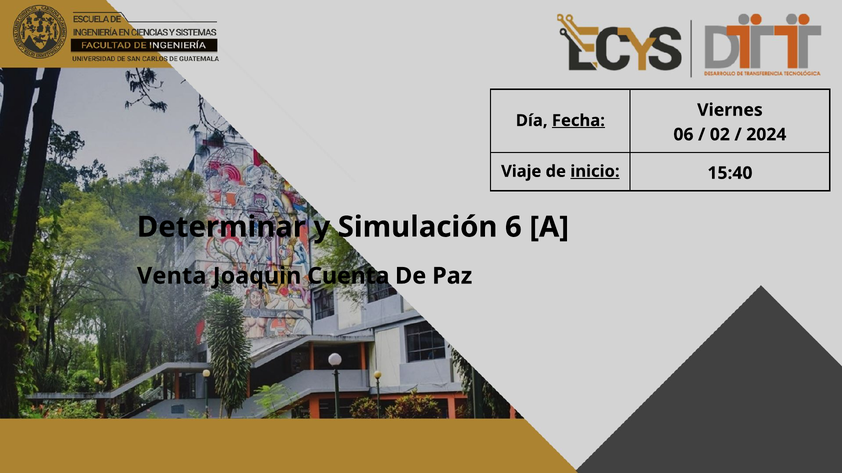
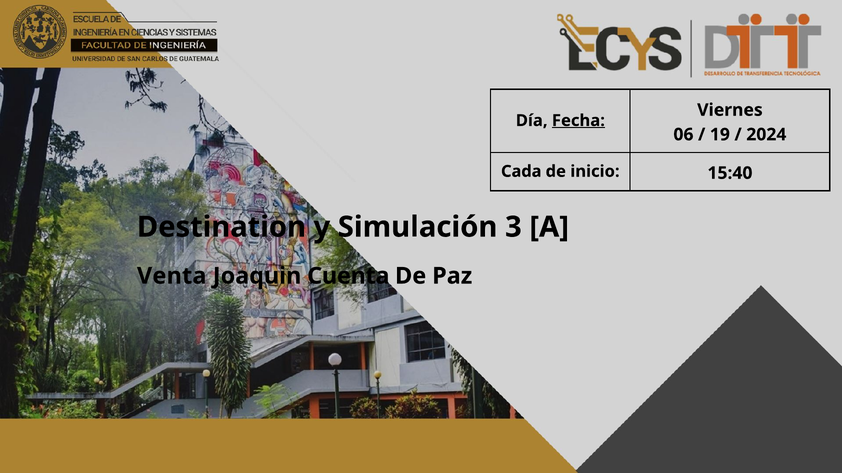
02: 02 -> 19 (720, 135)
Viaje: Viaje -> Cada (521, 172)
inicio underline: present -> none (595, 172)
Determinar: Determinar -> Destination (221, 227)
6: 6 -> 3 (513, 227)
